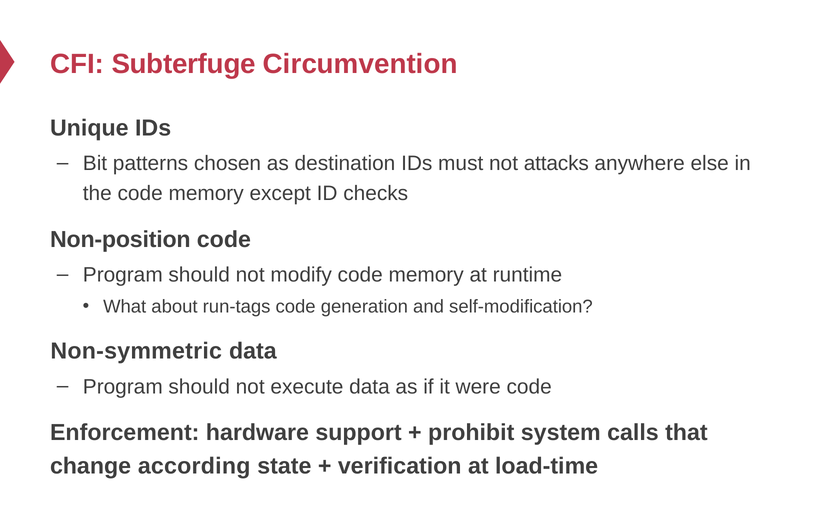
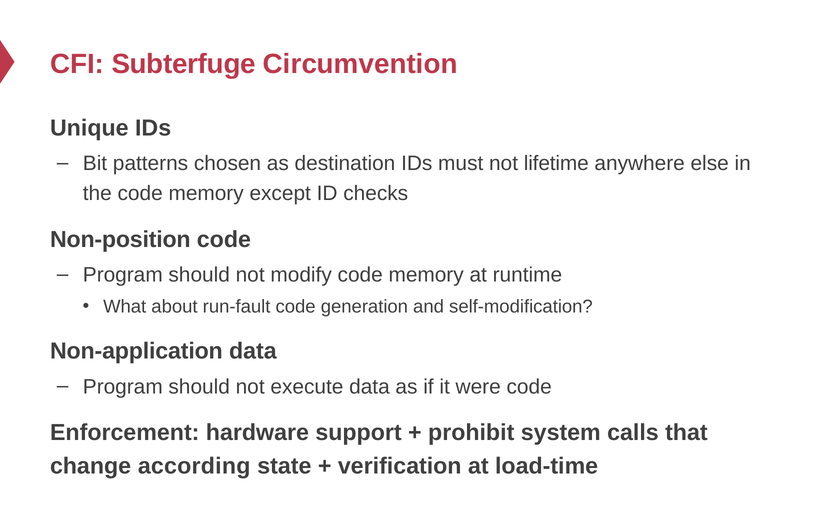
attacks: attacks -> lifetime (556, 164)
run-tags: run-tags -> run-fault (237, 307)
Non-symmetric: Non-symmetric -> Non-application (136, 351)
